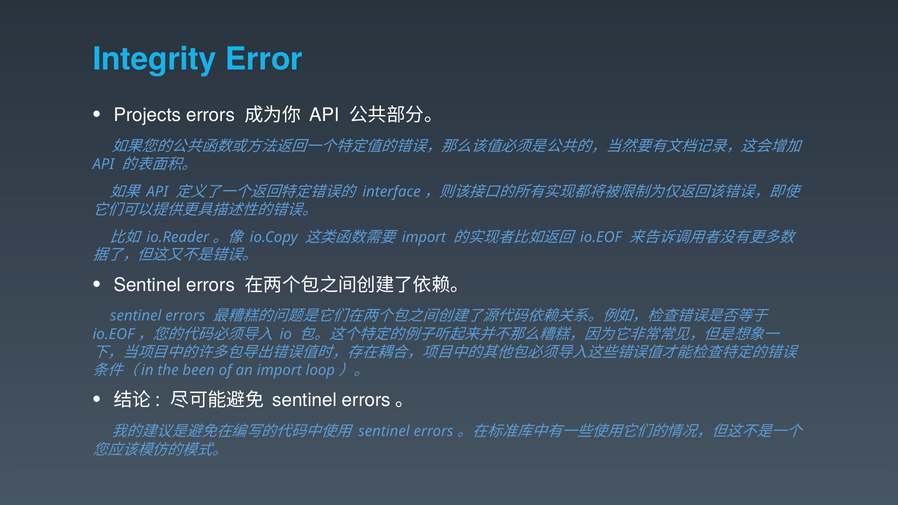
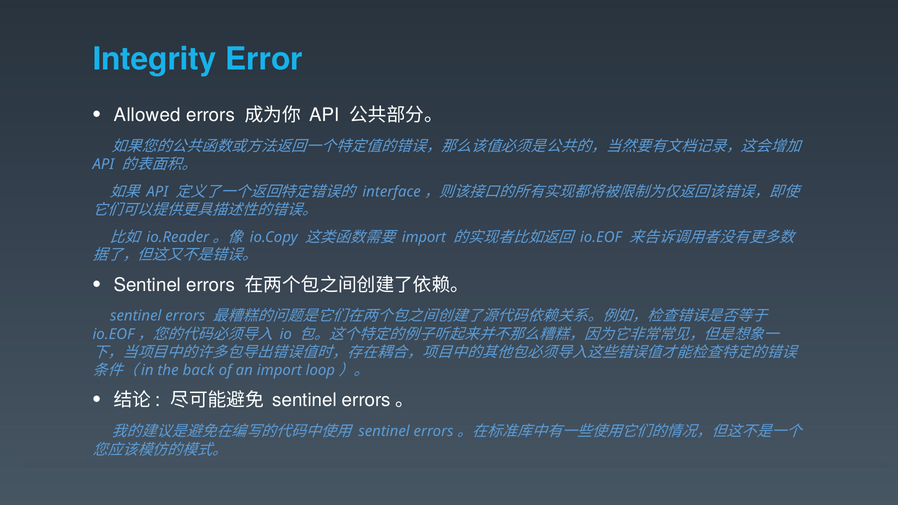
Projects: Projects -> Allowed (147, 115)
been: been -> back (199, 370)
